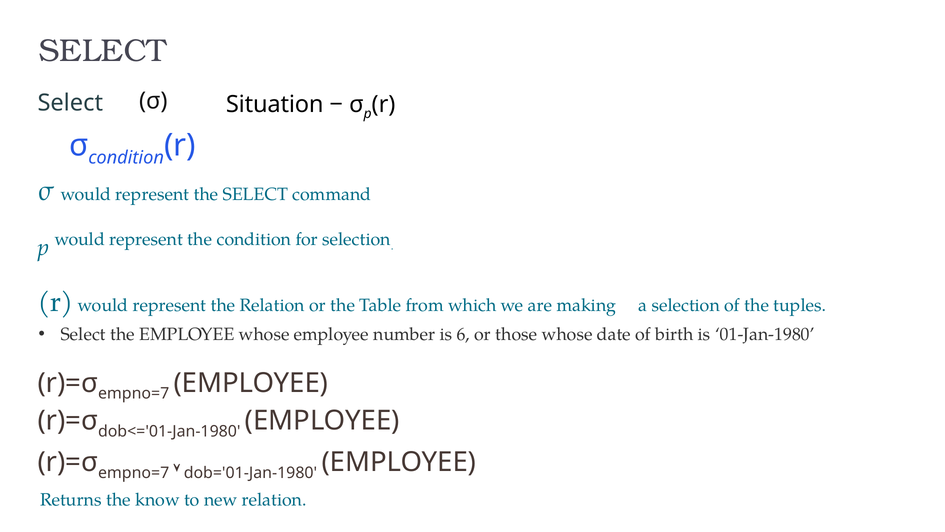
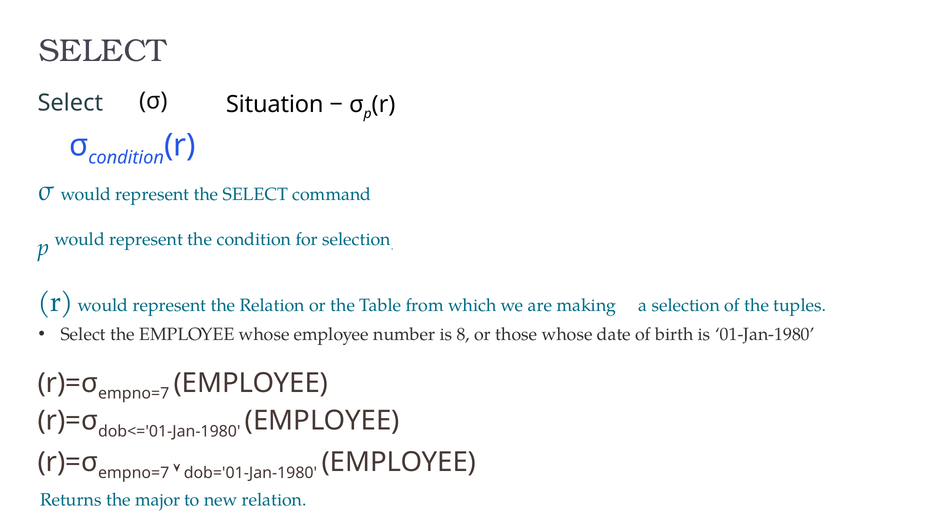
6: 6 -> 8 (463, 334)
know: know -> major (158, 500)
